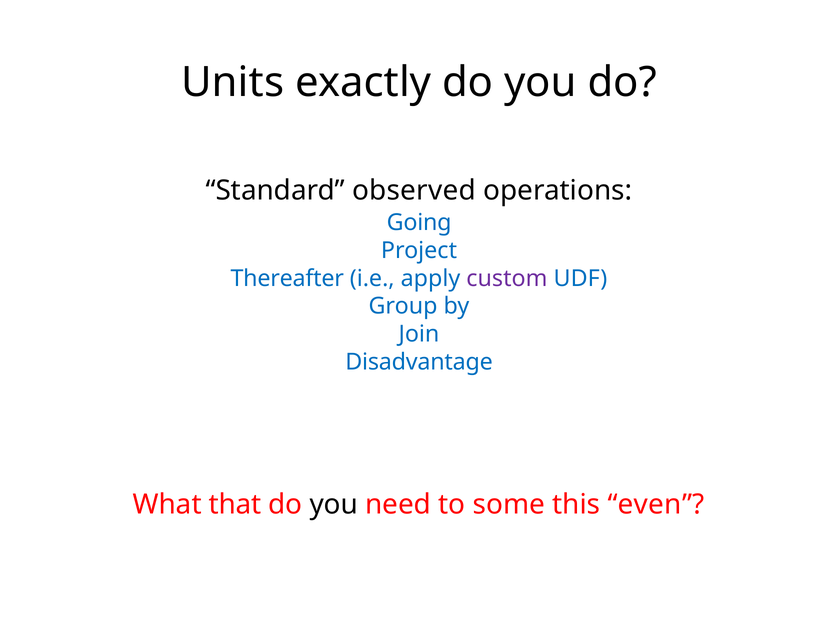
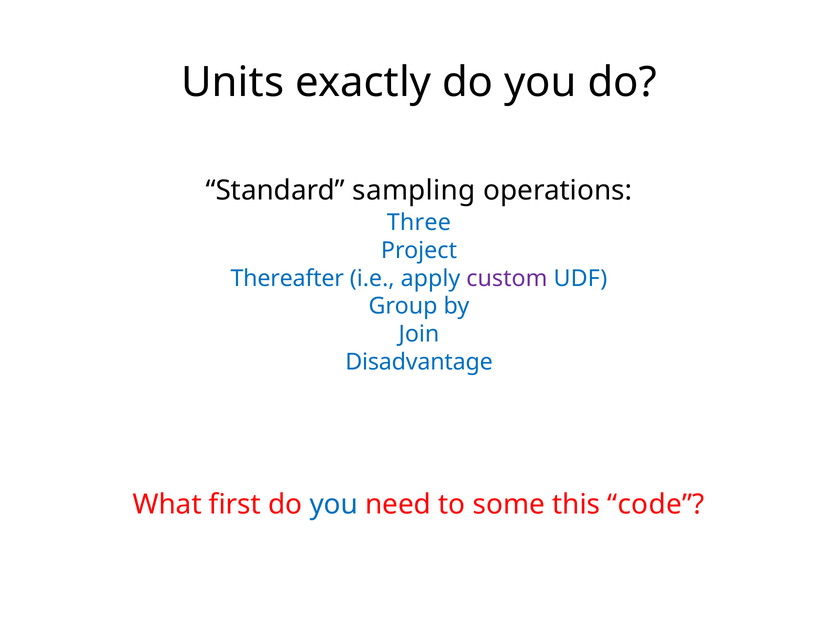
observed: observed -> sampling (414, 190)
Going: Going -> Three (419, 222)
that: that -> first (235, 504)
you colour: black -> blue (334, 504)
even: even -> code (656, 504)
